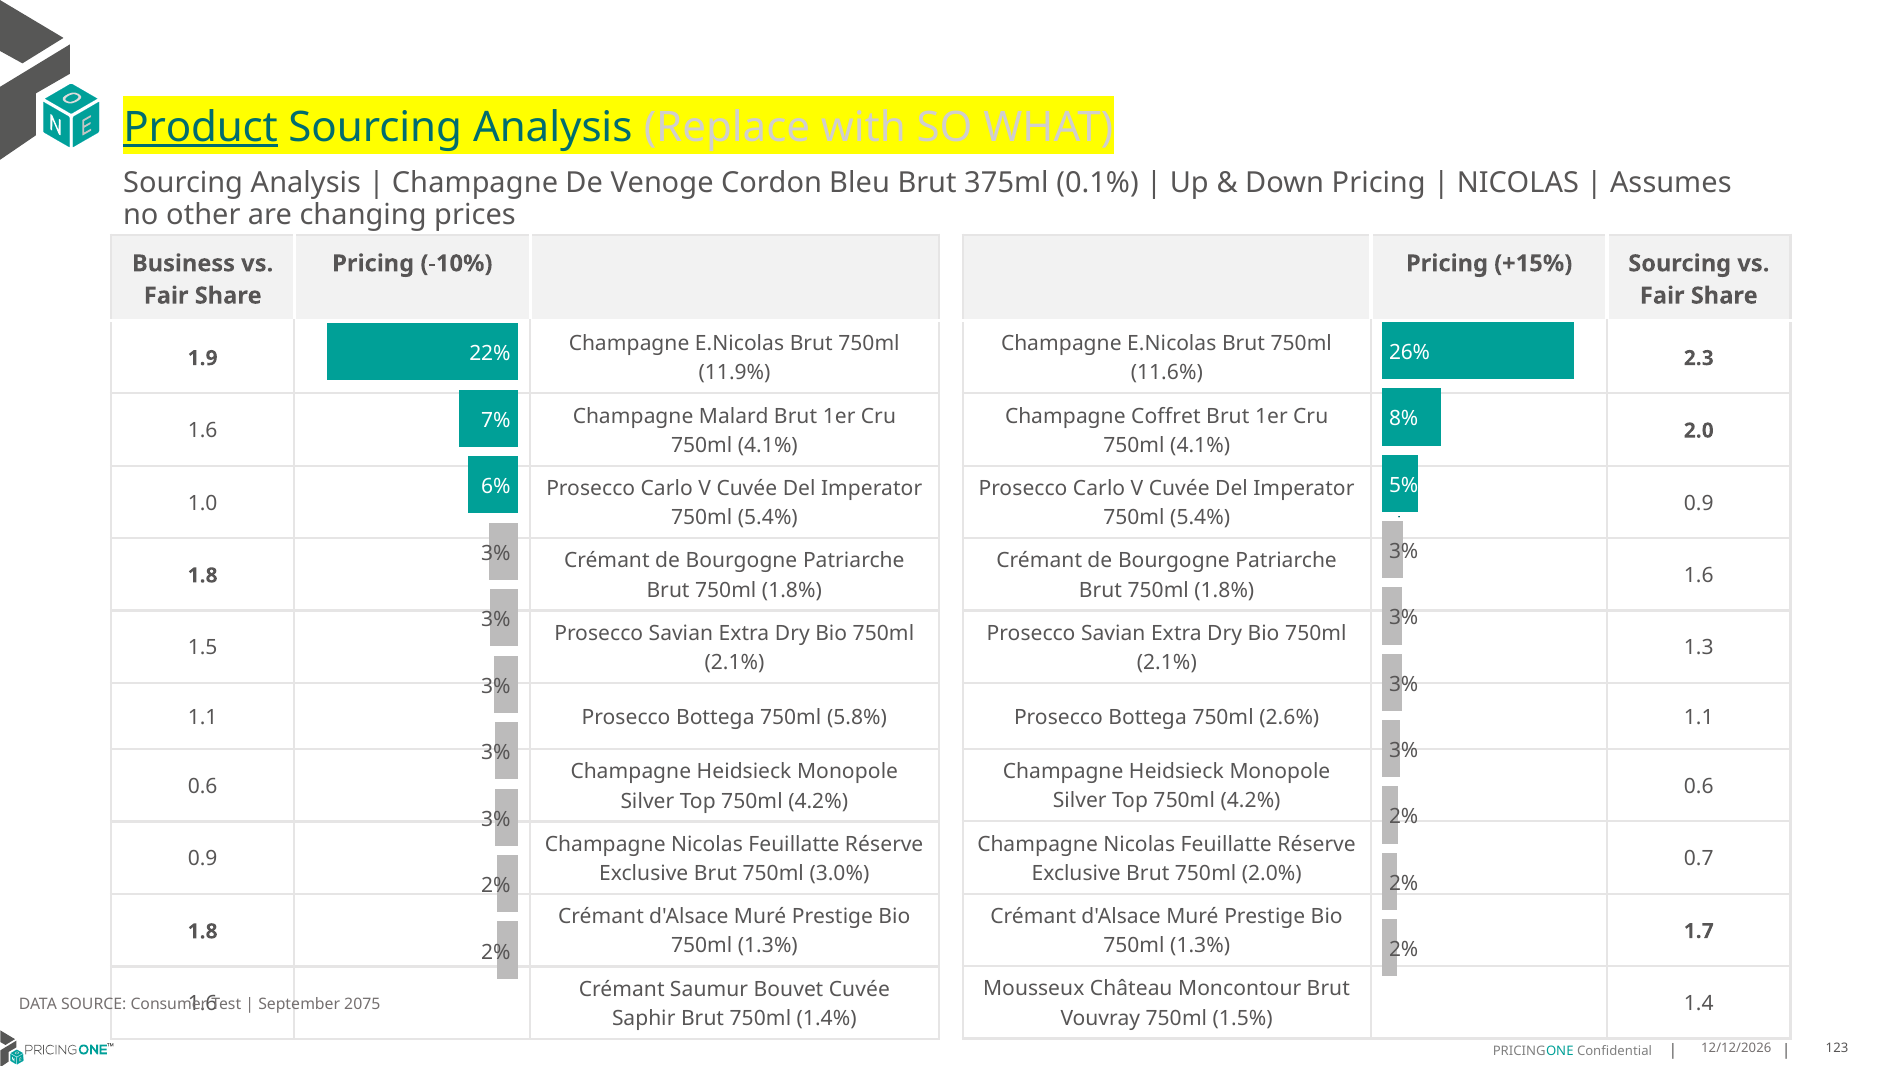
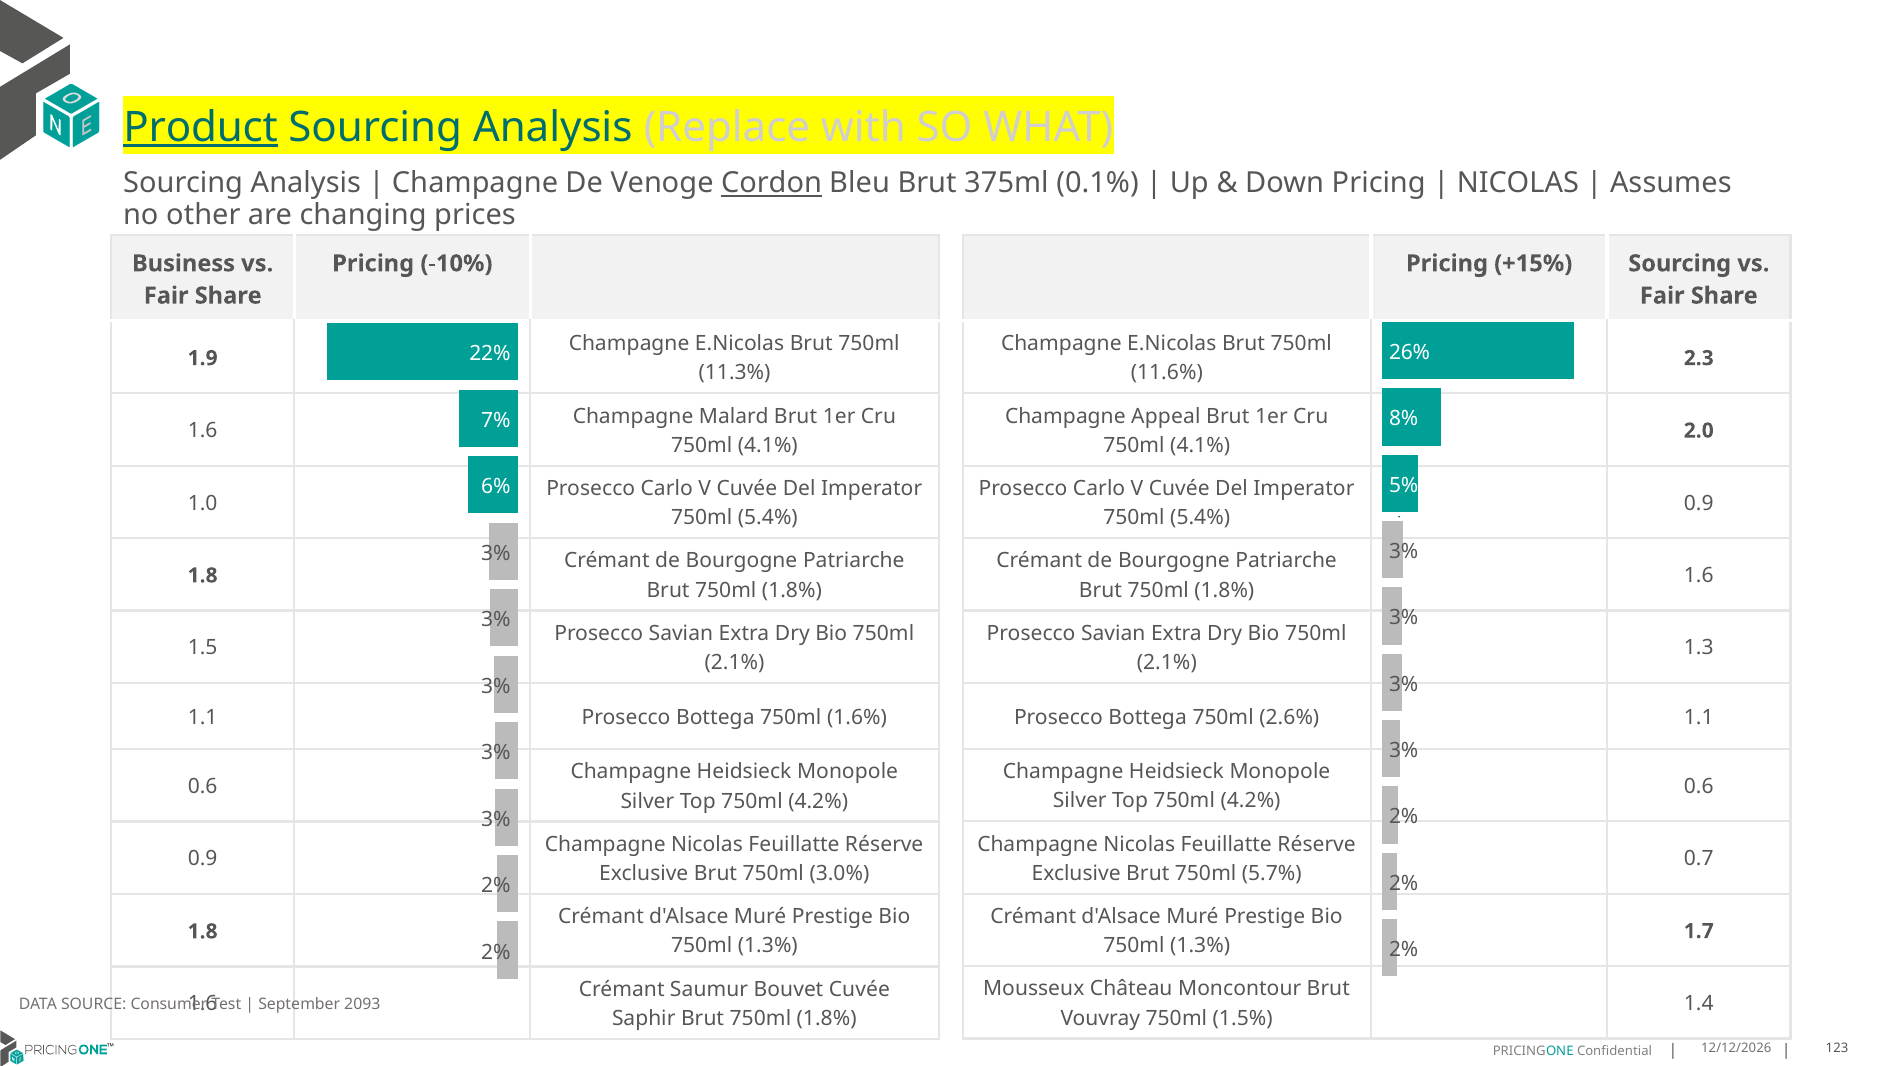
Cordon underline: none -> present (771, 183)
11.9%: 11.9% -> 11.3% (735, 373)
Coffret: Coffret -> Appeal (1166, 416)
5.8%: 5.8% -> 1.6% (857, 717)
2.0%: 2.0% -> 5.7% (1272, 873)
2075: 2075 -> 2093 (362, 1004)
Saphir Brut 750ml 1.4%: 1.4% -> 1.8% (827, 1018)
